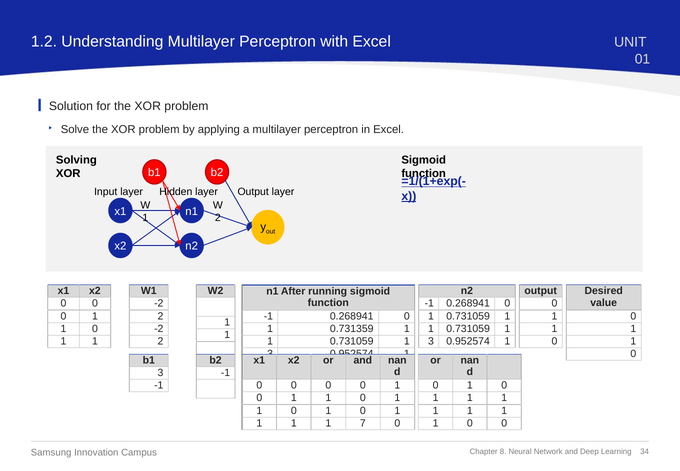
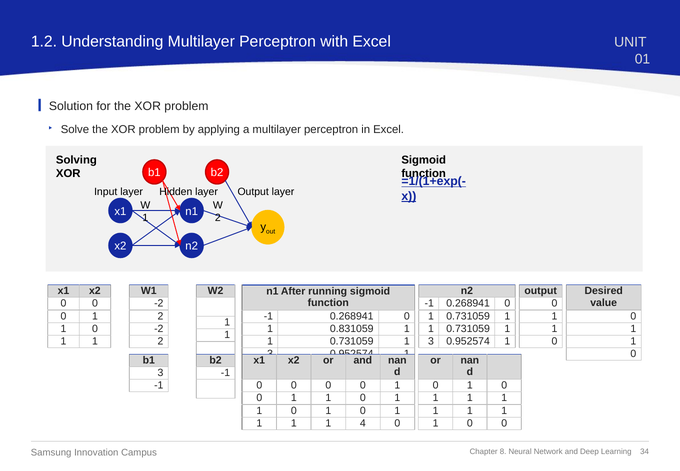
0.731359: 0.731359 -> 0.831059 (352, 329)
7: 7 -> 4 (363, 423)
